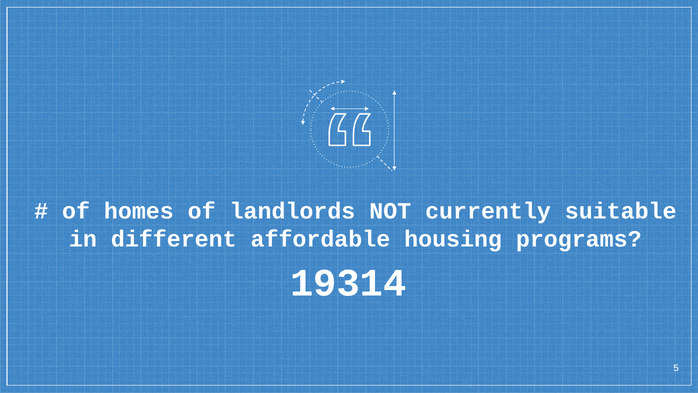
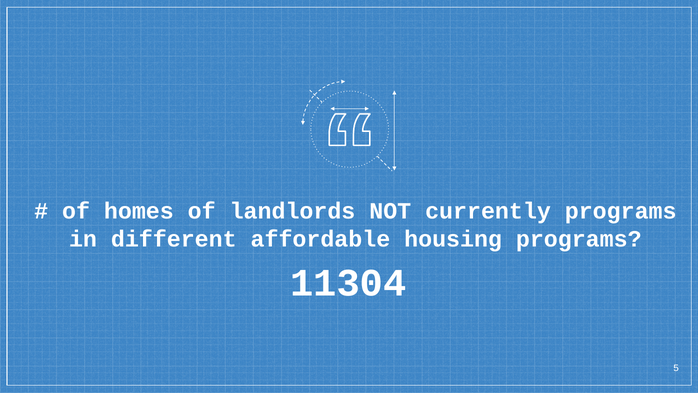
currently suitable: suitable -> programs (621, 211)
19314: 19314 -> 11304 (348, 283)
